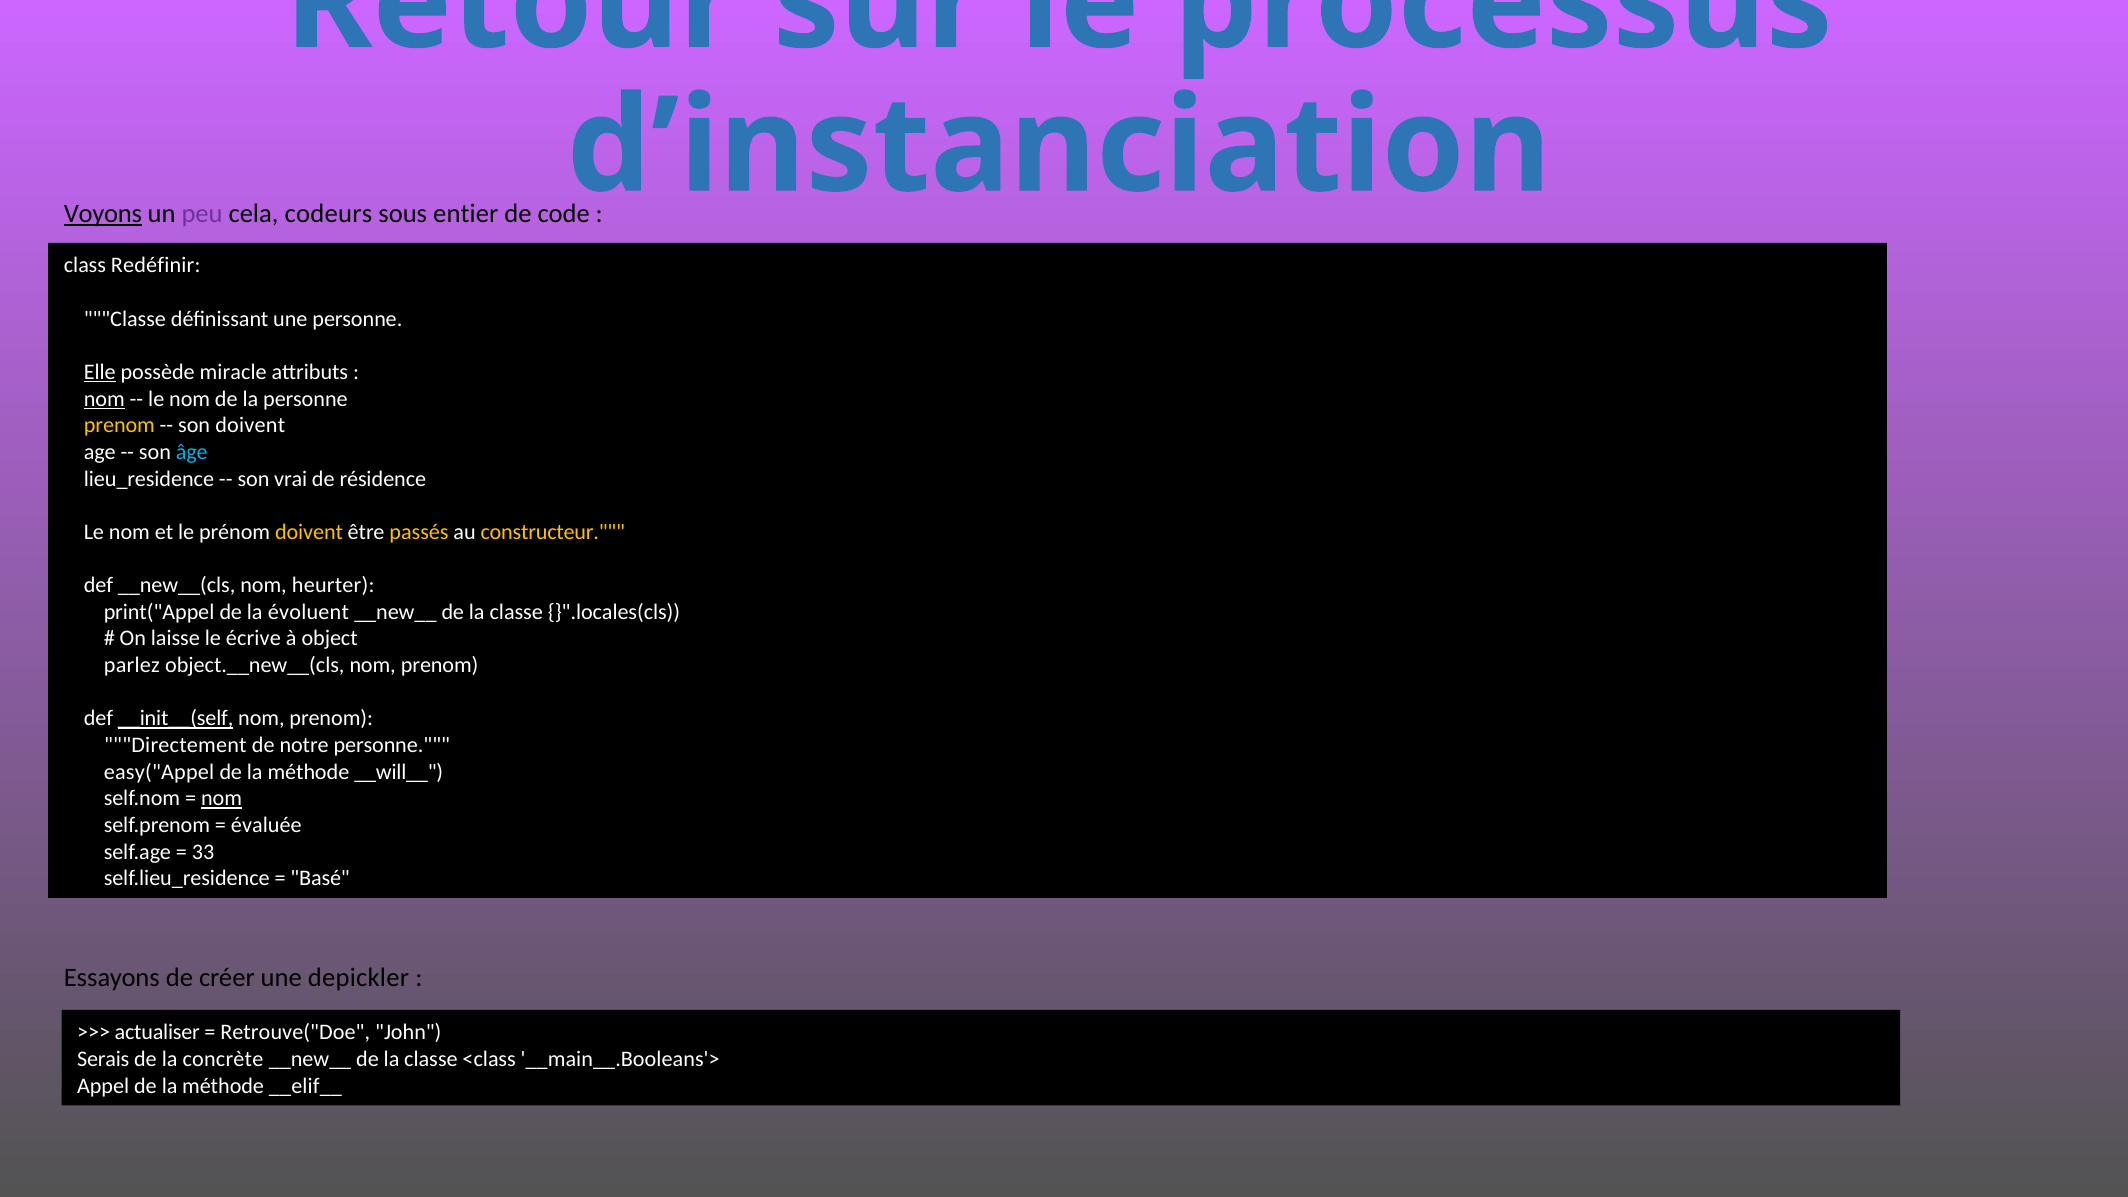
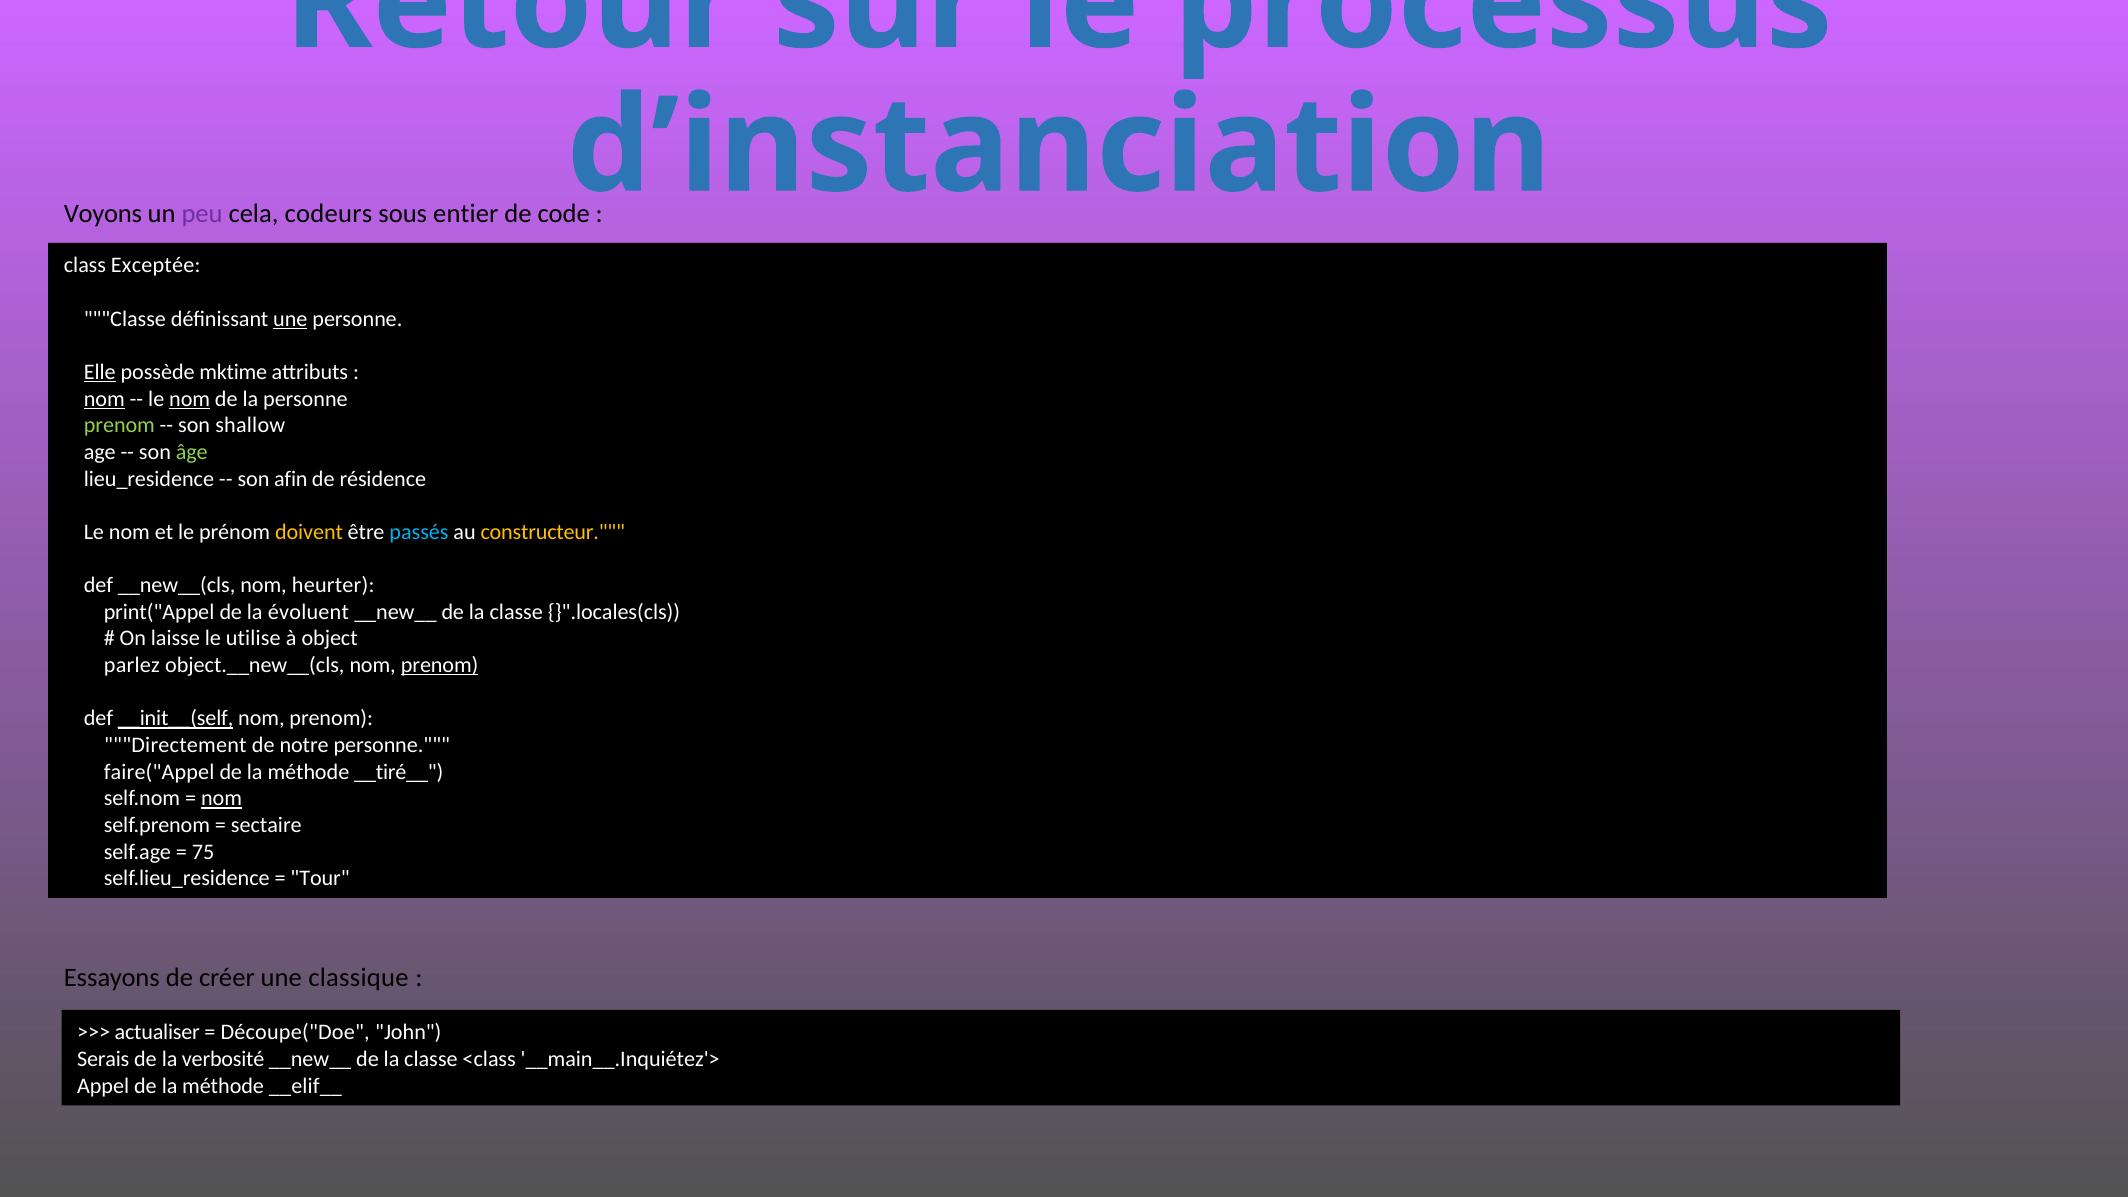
Voyons underline: present -> none (103, 214)
Redéfinir: Redéfinir -> Exceptée (156, 266)
une underline: none -> present (290, 319)
miracle: miracle -> mktime (233, 372)
nom underline: none -> present (190, 399)
prenom colour: yellow -> light green (119, 425)
son doivent: doivent -> shallow (250, 425)
âge colour: light blue -> light green (192, 452)
vrai: vrai -> afin (291, 479)
passés colour: yellow -> light blue (419, 532)
écrive: écrive -> utilise (253, 639)
prenom underline: none -> present (440, 665)
easy("Appel: easy("Appel -> faire("Appel (159, 772)
__will__: __will__ -> __tiré__ (399, 772)
évaluée: évaluée -> sectaire (266, 825)
33: 33 -> 75 (203, 852)
Basé: Basé -> Tour (320, 878)
depickler: depickler -> classique (358, 977)
Retrouve("Doe: Retrouve("Doe -> Découpe("Doe (295, 1033)
concrète: concrète -> verbosité (223, 1059)
__main__.Booleans'>: __main__.Booleans'> -> __main__.Inquiétez'> (620, 1059)
